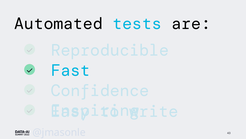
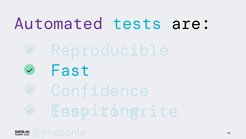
Automated colour: black -> purple (58, 24)
